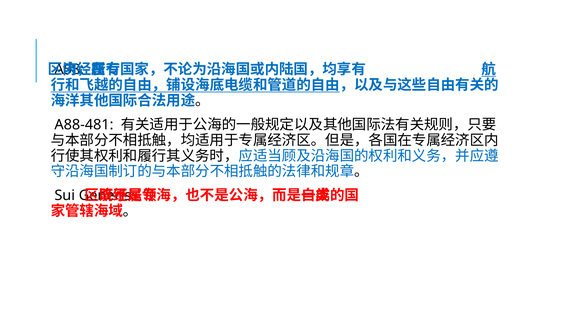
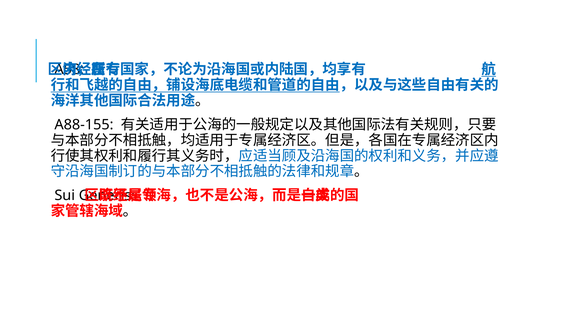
A88-481: A88-481 -> A88-155 (84, 125)
